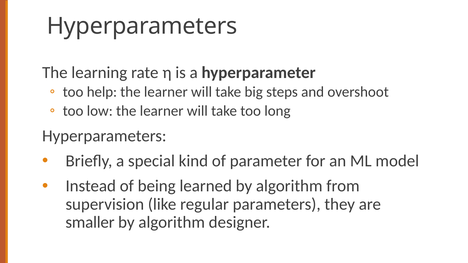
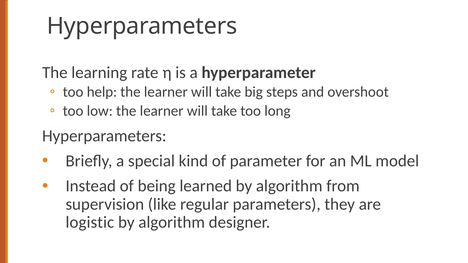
smaller: smaller -> logistic (90, 223)
